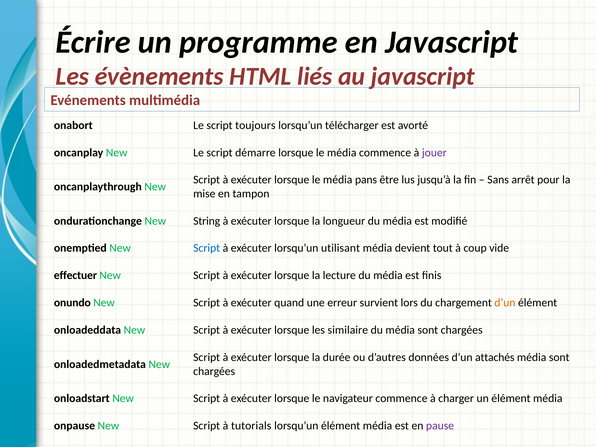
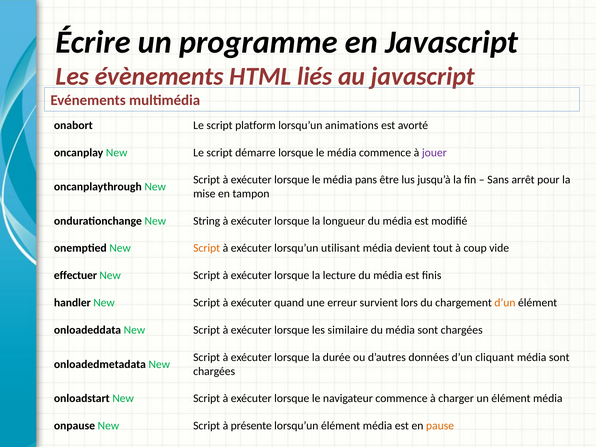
toujours: toujours -> platform (255, 125)
télécharger: télécharger -> animations (352, 125)
Script colour: blue -> orange (207, 248)
onundo: onundo -> handler (72, 303)
attachés: attachés -> cliquant (495, 357)
tutorials: tutorials -> présente (251, 426)
pause colour: purple -> orange (440, 426)
